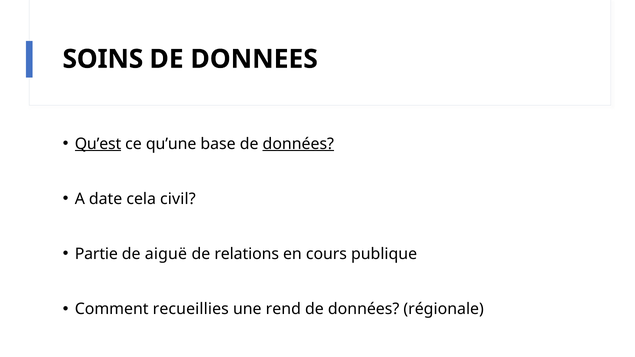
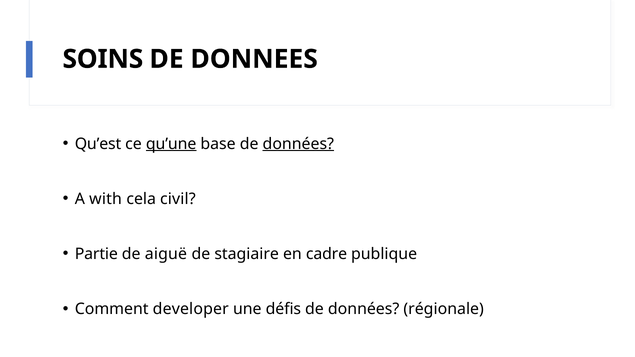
Qu’est underline: present -> none (98, 144)
qu’une underline: none -> present (171, 144)
date: date -> with (106, 199)
relations: relations -> stagiaire (247, 254)
cours: cours -> cadre (327, 254)
recueillies: recueillies -> developer (191, 309)
rend: rend -> défis (283, 309)
